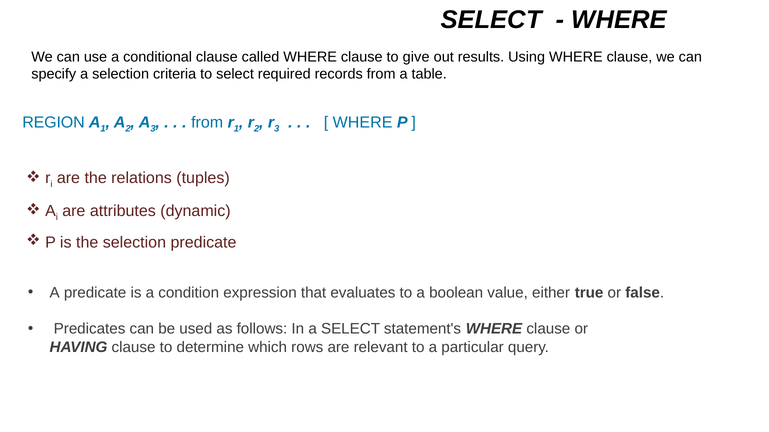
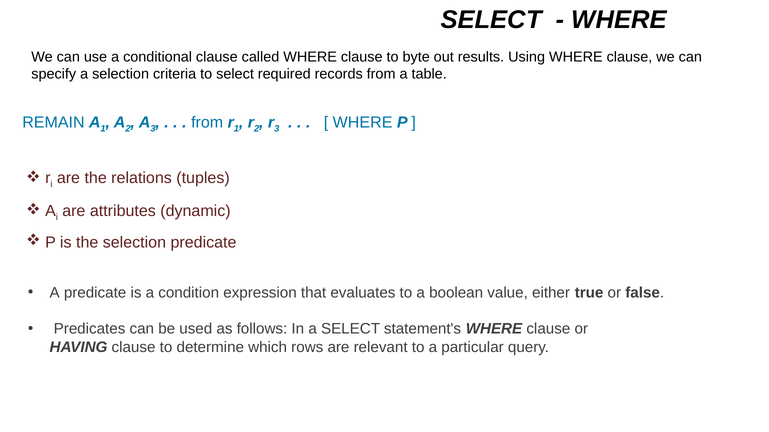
give: give -> byte (416, 57)
REGION: REGION -> REMAIN (53, 123)
